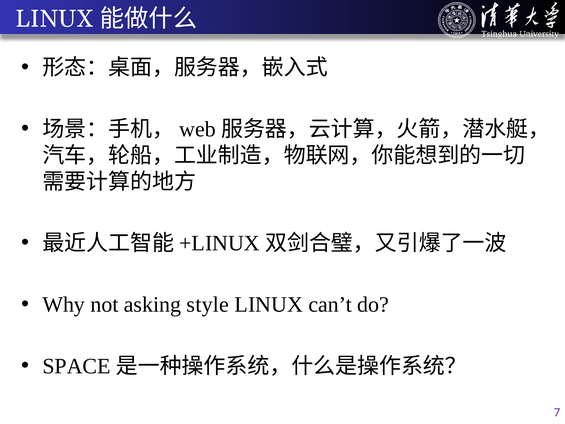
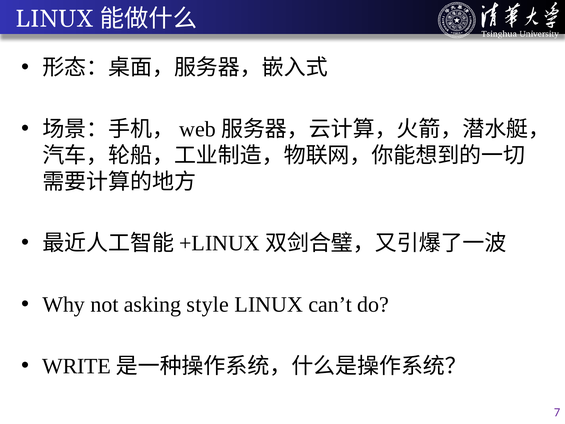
SPACE: SPACE -> WRITE (77, 366)
